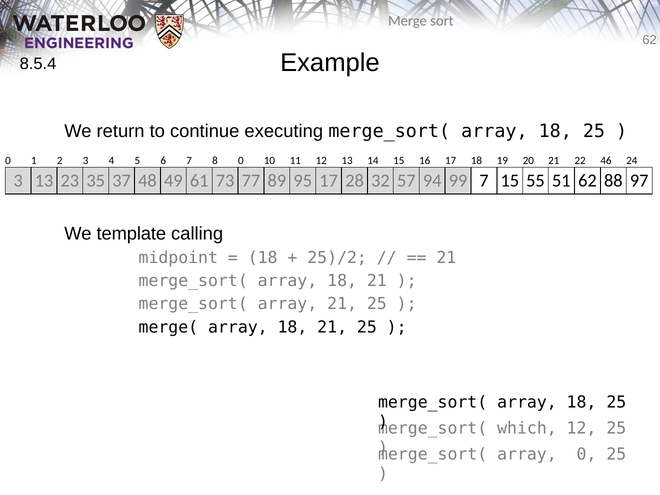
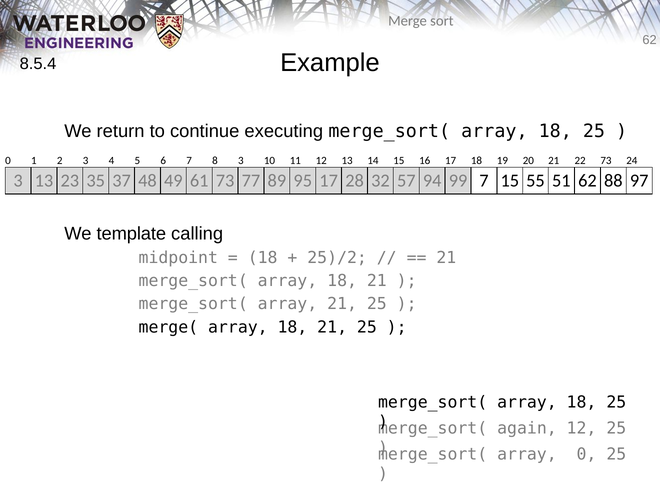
8 0: 0 -> 3 (241, 161)
22 46: 46 -> 73 (606, 161)
which: which -> again (527, 428)
